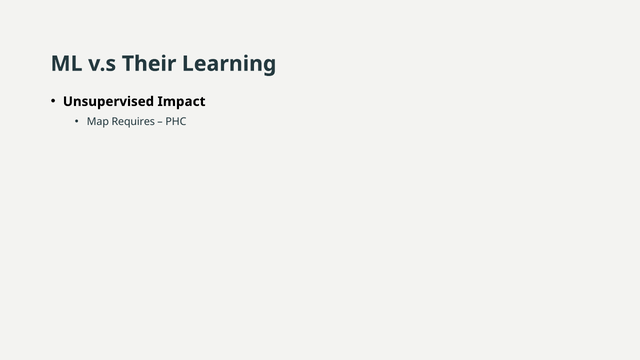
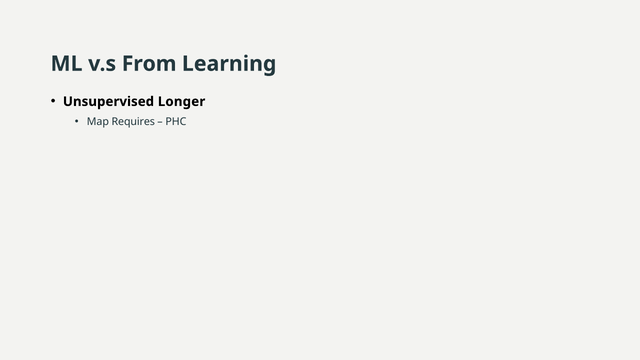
Their: Their -> From (149, 64)
Impact: Impact -> Longer (182, 102)
